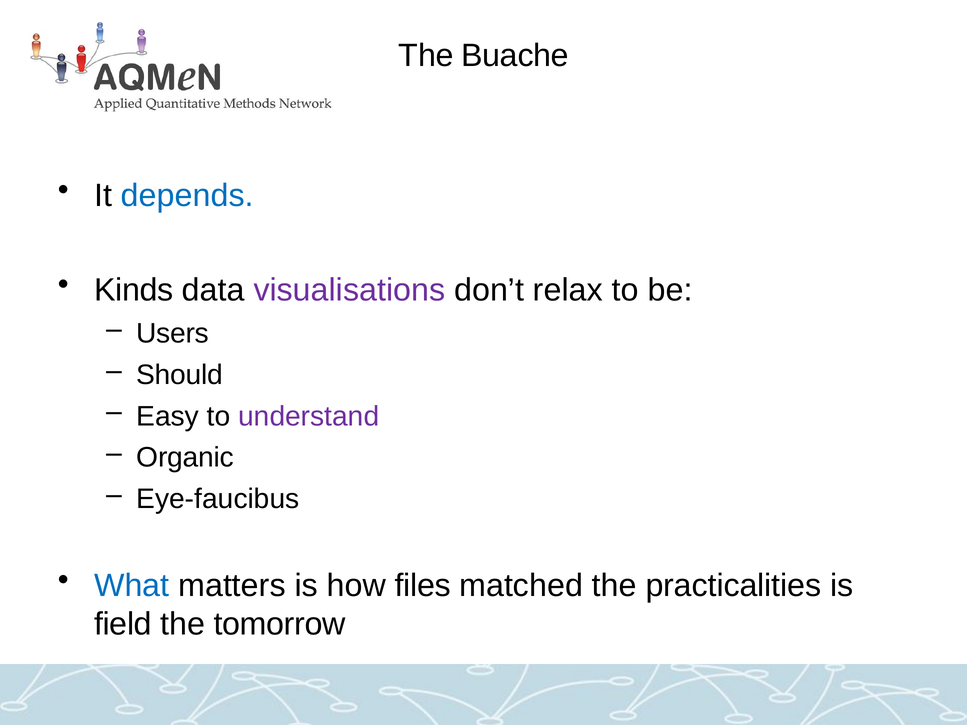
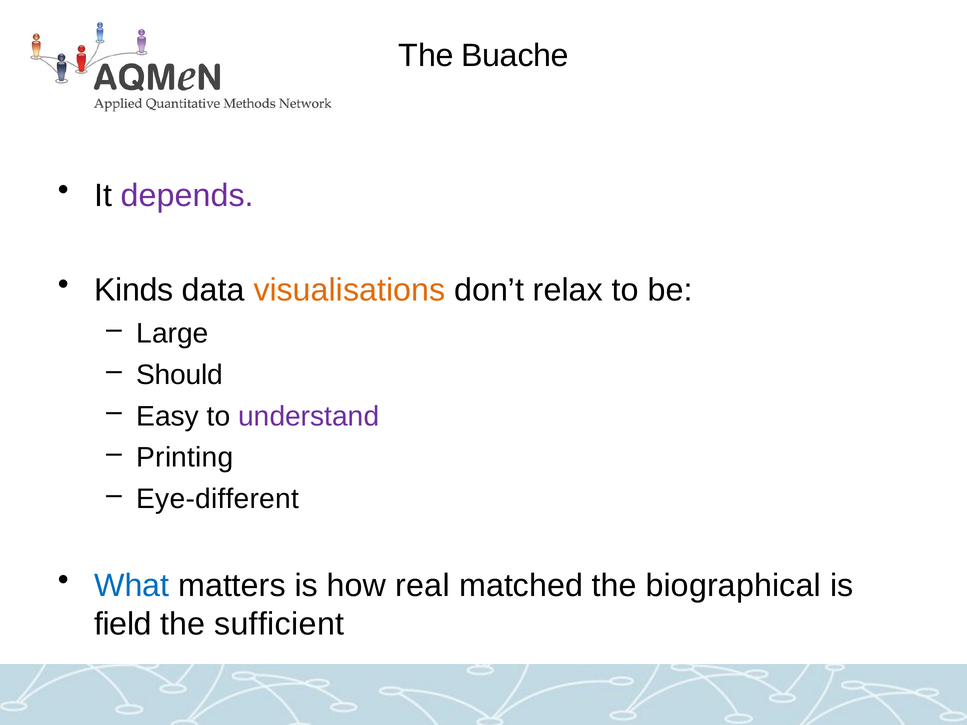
depends colour: blue -> purple (187, 196)
visualisations colour: purple -> orange (349, 290)
Users: Users -> Large (172, 334)
Organic: Organic -> Printing (185, 458)
Eye-faucibus: Eye-faucibus -> Eye-different (218, 499)
files: files -> real (422, 586)
practicalities: practicalities -> biographical (733, 586)
tomorrow: tomorrow -> sufficient (279, 624)
